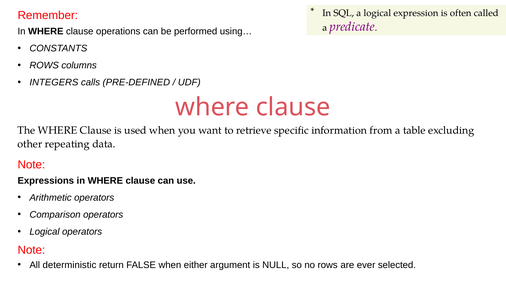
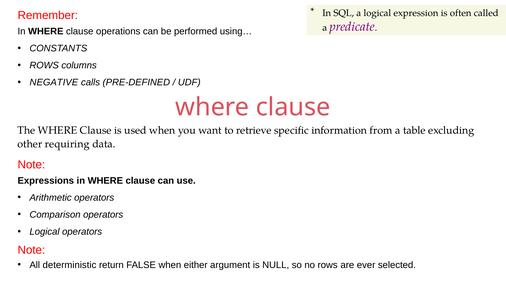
INTEGERS: INTEGERS -> NEGATIVE (54, 83)
repeating: repeating -> requiring (67, 144)
